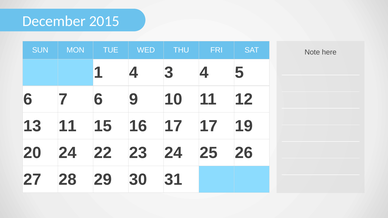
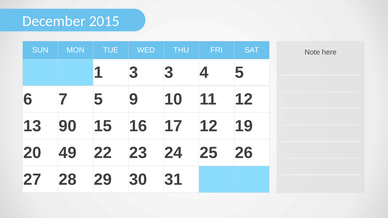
1 4: 4 -> 3 (134, 73)
7 6: 6 -> 5 (98, 99)
13 11: 11 -> 90 (68, 126)
17 17: 17 -> 12 (209, 126)
20 24: 24 -> 49 (68, 153)
